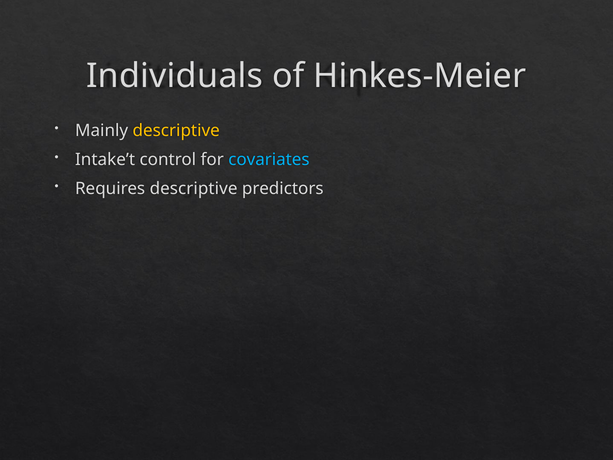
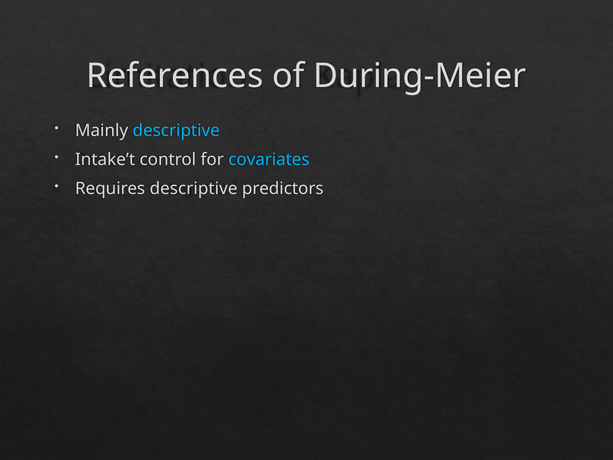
Individuals: Individuals -> References (175, 76)
Hinkes-Meier: Hinkes-Meier -> During-Meier (420, 76)
descriptive colour: yellow -> light blue (176, 131)
